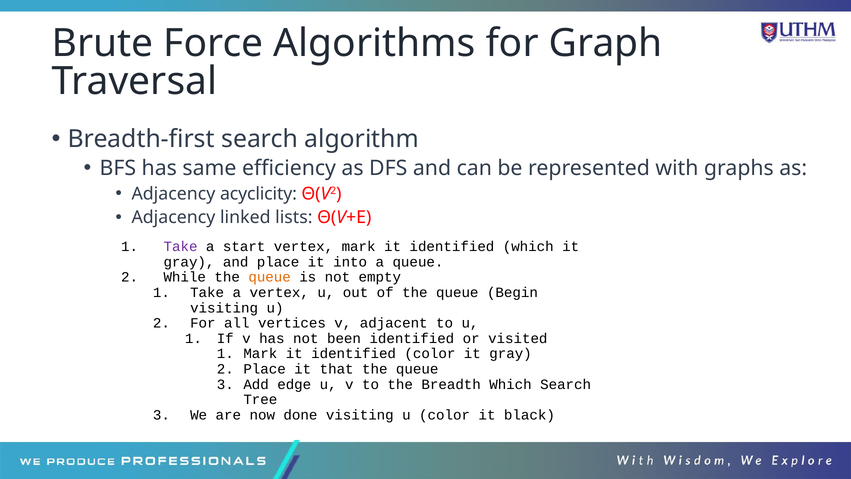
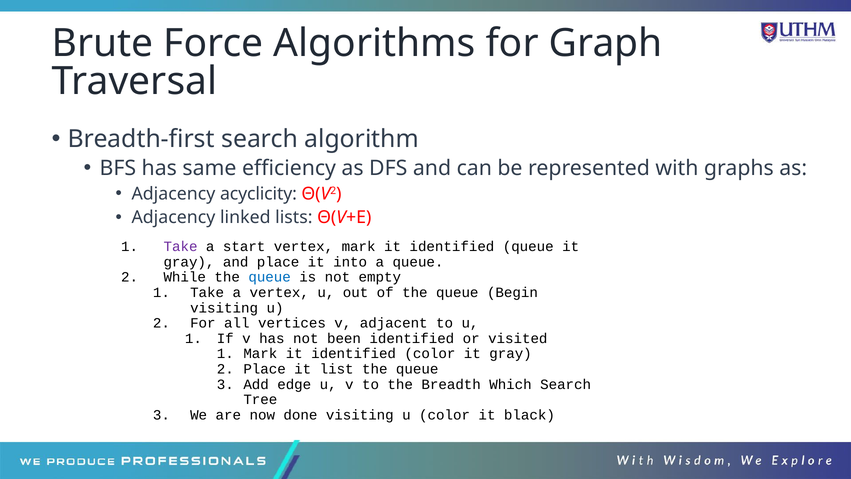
identified which: which -> queue (528, 246)
queue colour: orange -> blue (270, 277)
that: that -> list (337, 369)
